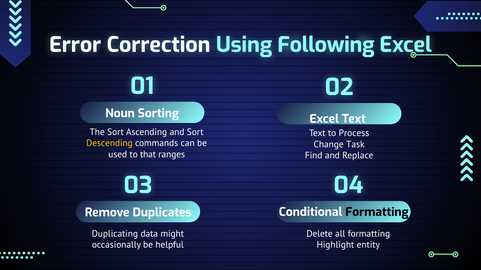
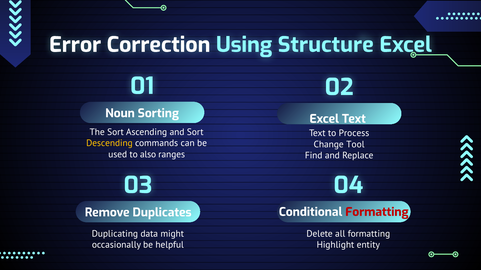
Following: Following -> Structure (326, 45)
Task: Task -> Tool (355, 145)
that: that -> also (148, 155)
Formatting colour: black -> red (377, 212)
